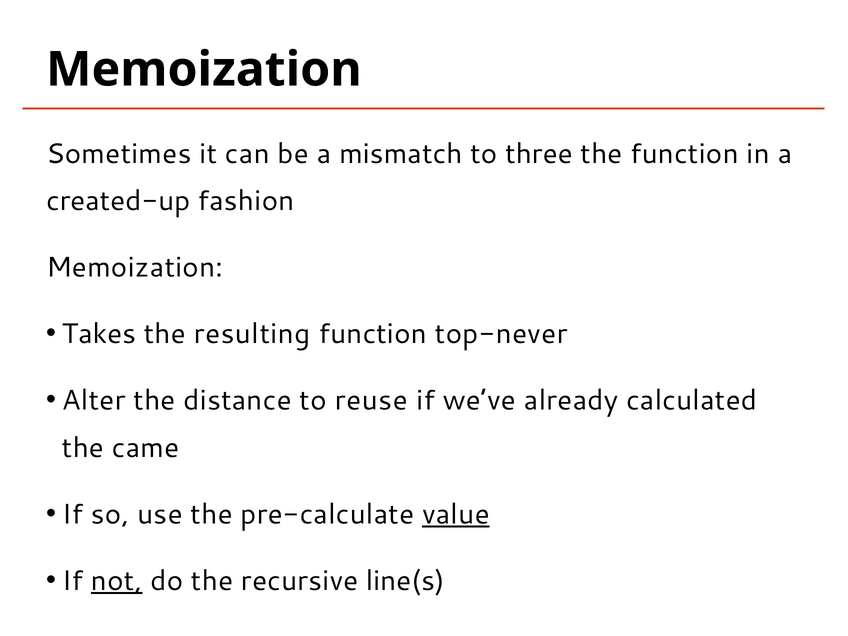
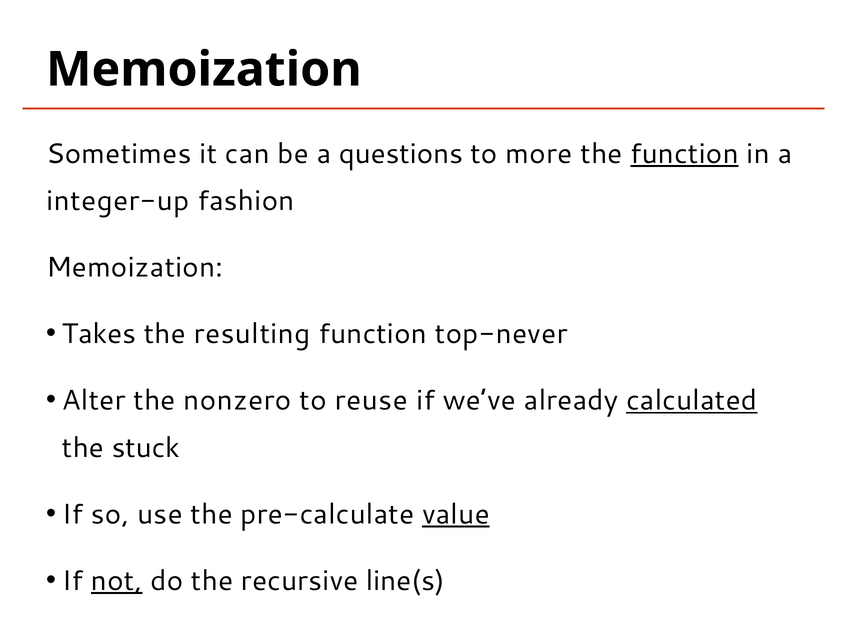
mismatch: mismatch -> questions (401, 154)
three: three -> more (539, 154)
function underline: none -> present (685, 154)
created-up: created-up -> integer-up (118, 201)
distance: distance -> nonzero (237, 401)
calculated underline: none -> present (692, 401)
came: came -> stuck (146, 448)
